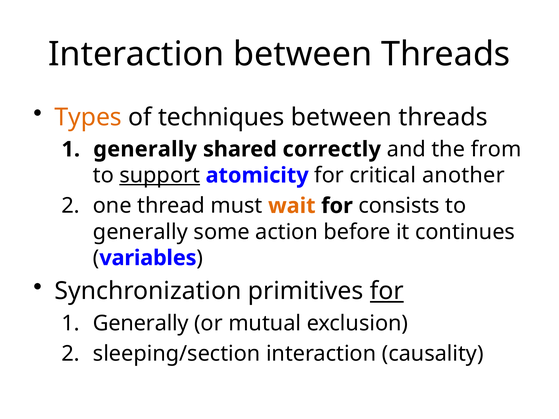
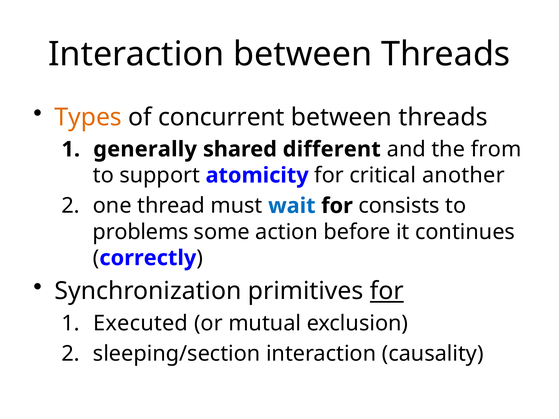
techniques: techniques -> concurrent (221, 117)
correctly: correctly -> different (332, 149)
support underline: present -> none (160, 175)
wait colour: orange -> blue (292, 206)
generally: generally -> problems (141, 232)
variables: variables -> correctly (148, 258)
Generally: Generally -> Executed (141, 323)
